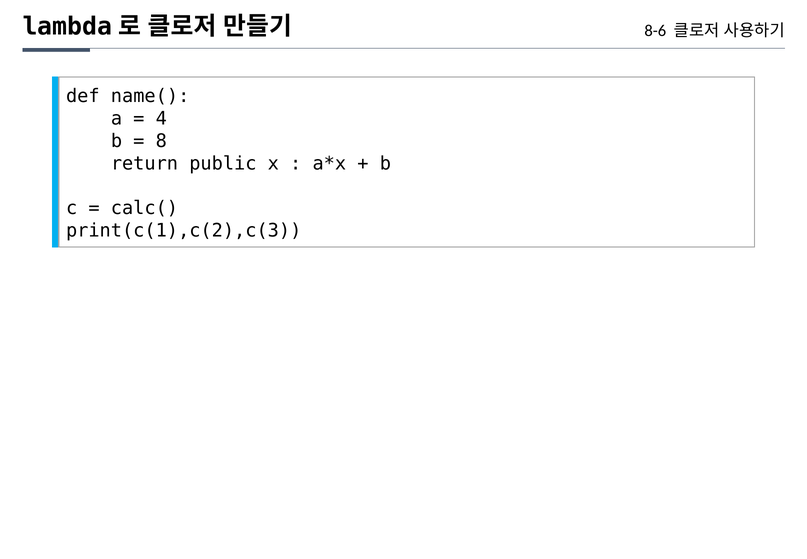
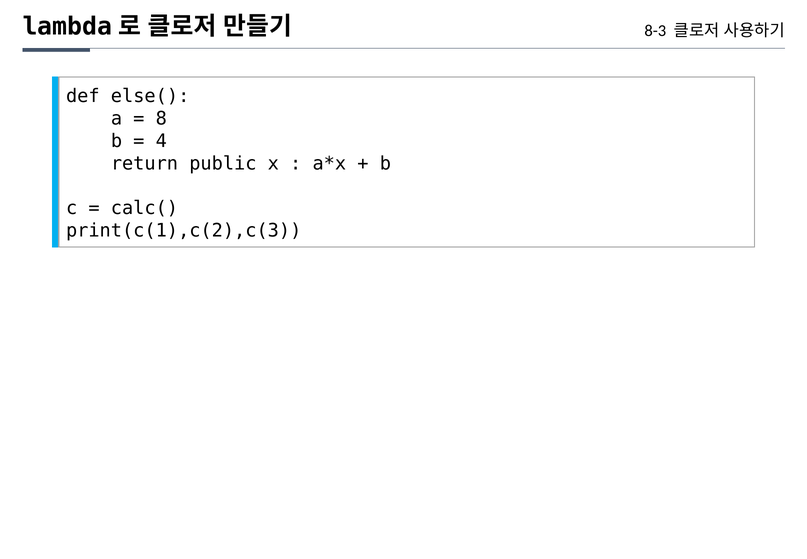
8-6: 8-6 -> 8-3 (655, 31)
name(: name( -> else( (150, 96)
4: 4 -> 8 (161, 119)
8: 8 -> 4 (161, 141)
